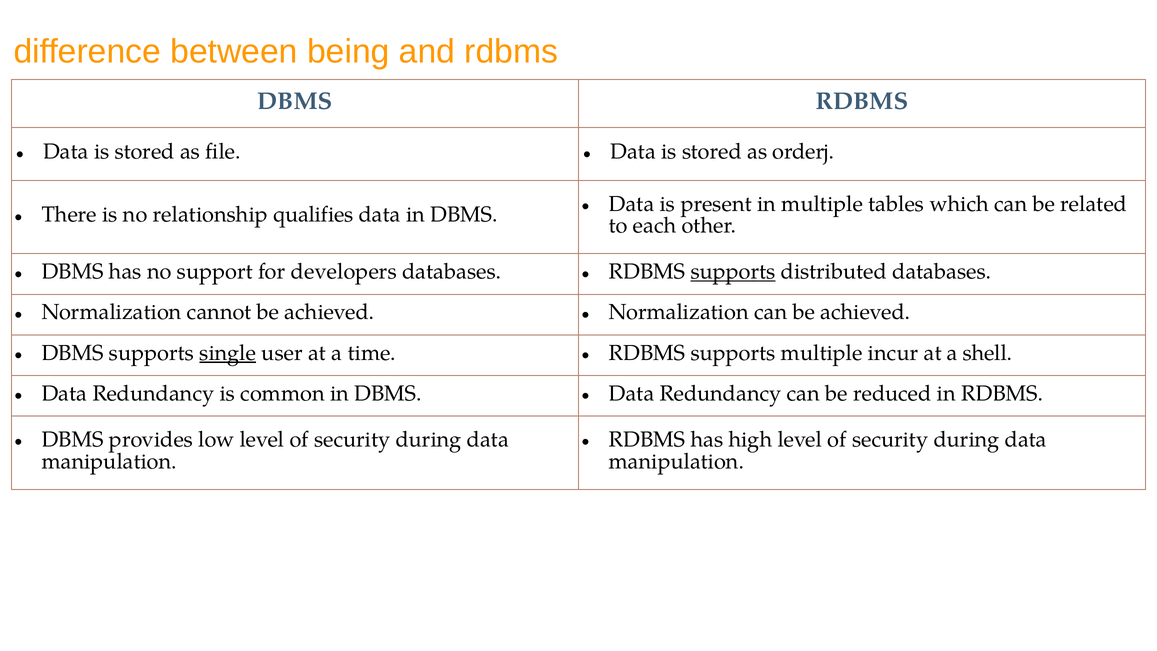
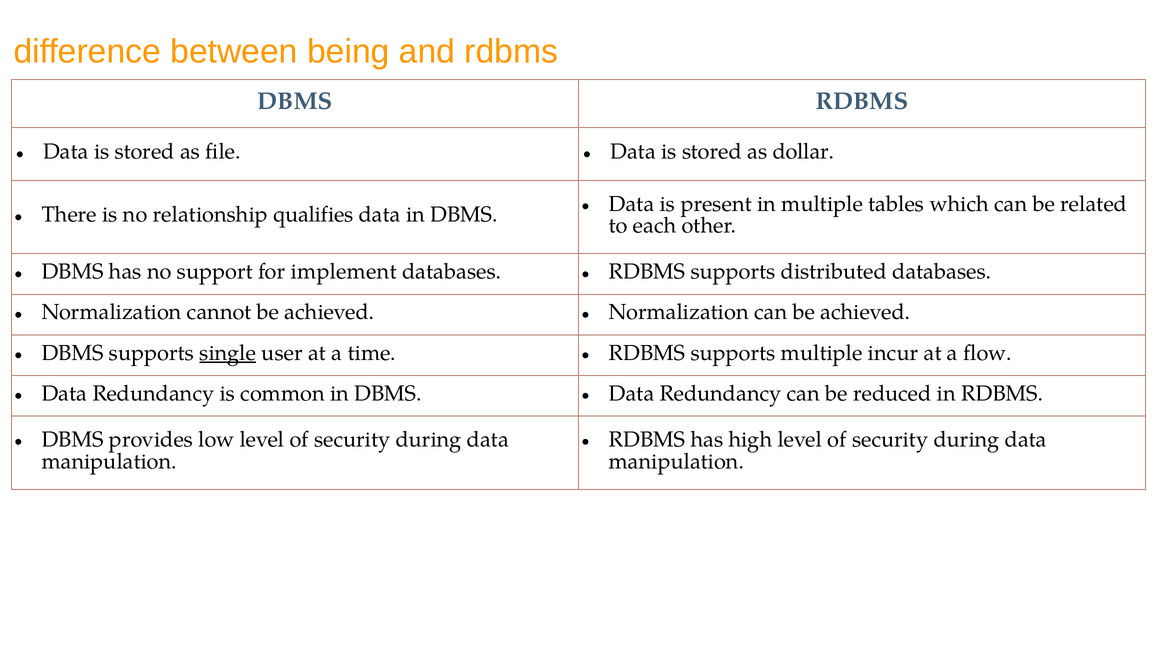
orderj: orderj -> dollar (803, 152)
developers: developers -> implement (344, 272)
supports underline: present -> none (733, 272)
shell: shell -> flow (987, 353)
